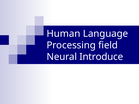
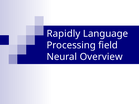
Human: Human -> Rapidly (63, 34)
Introduce: Introduce -> Overview (101, 57)
